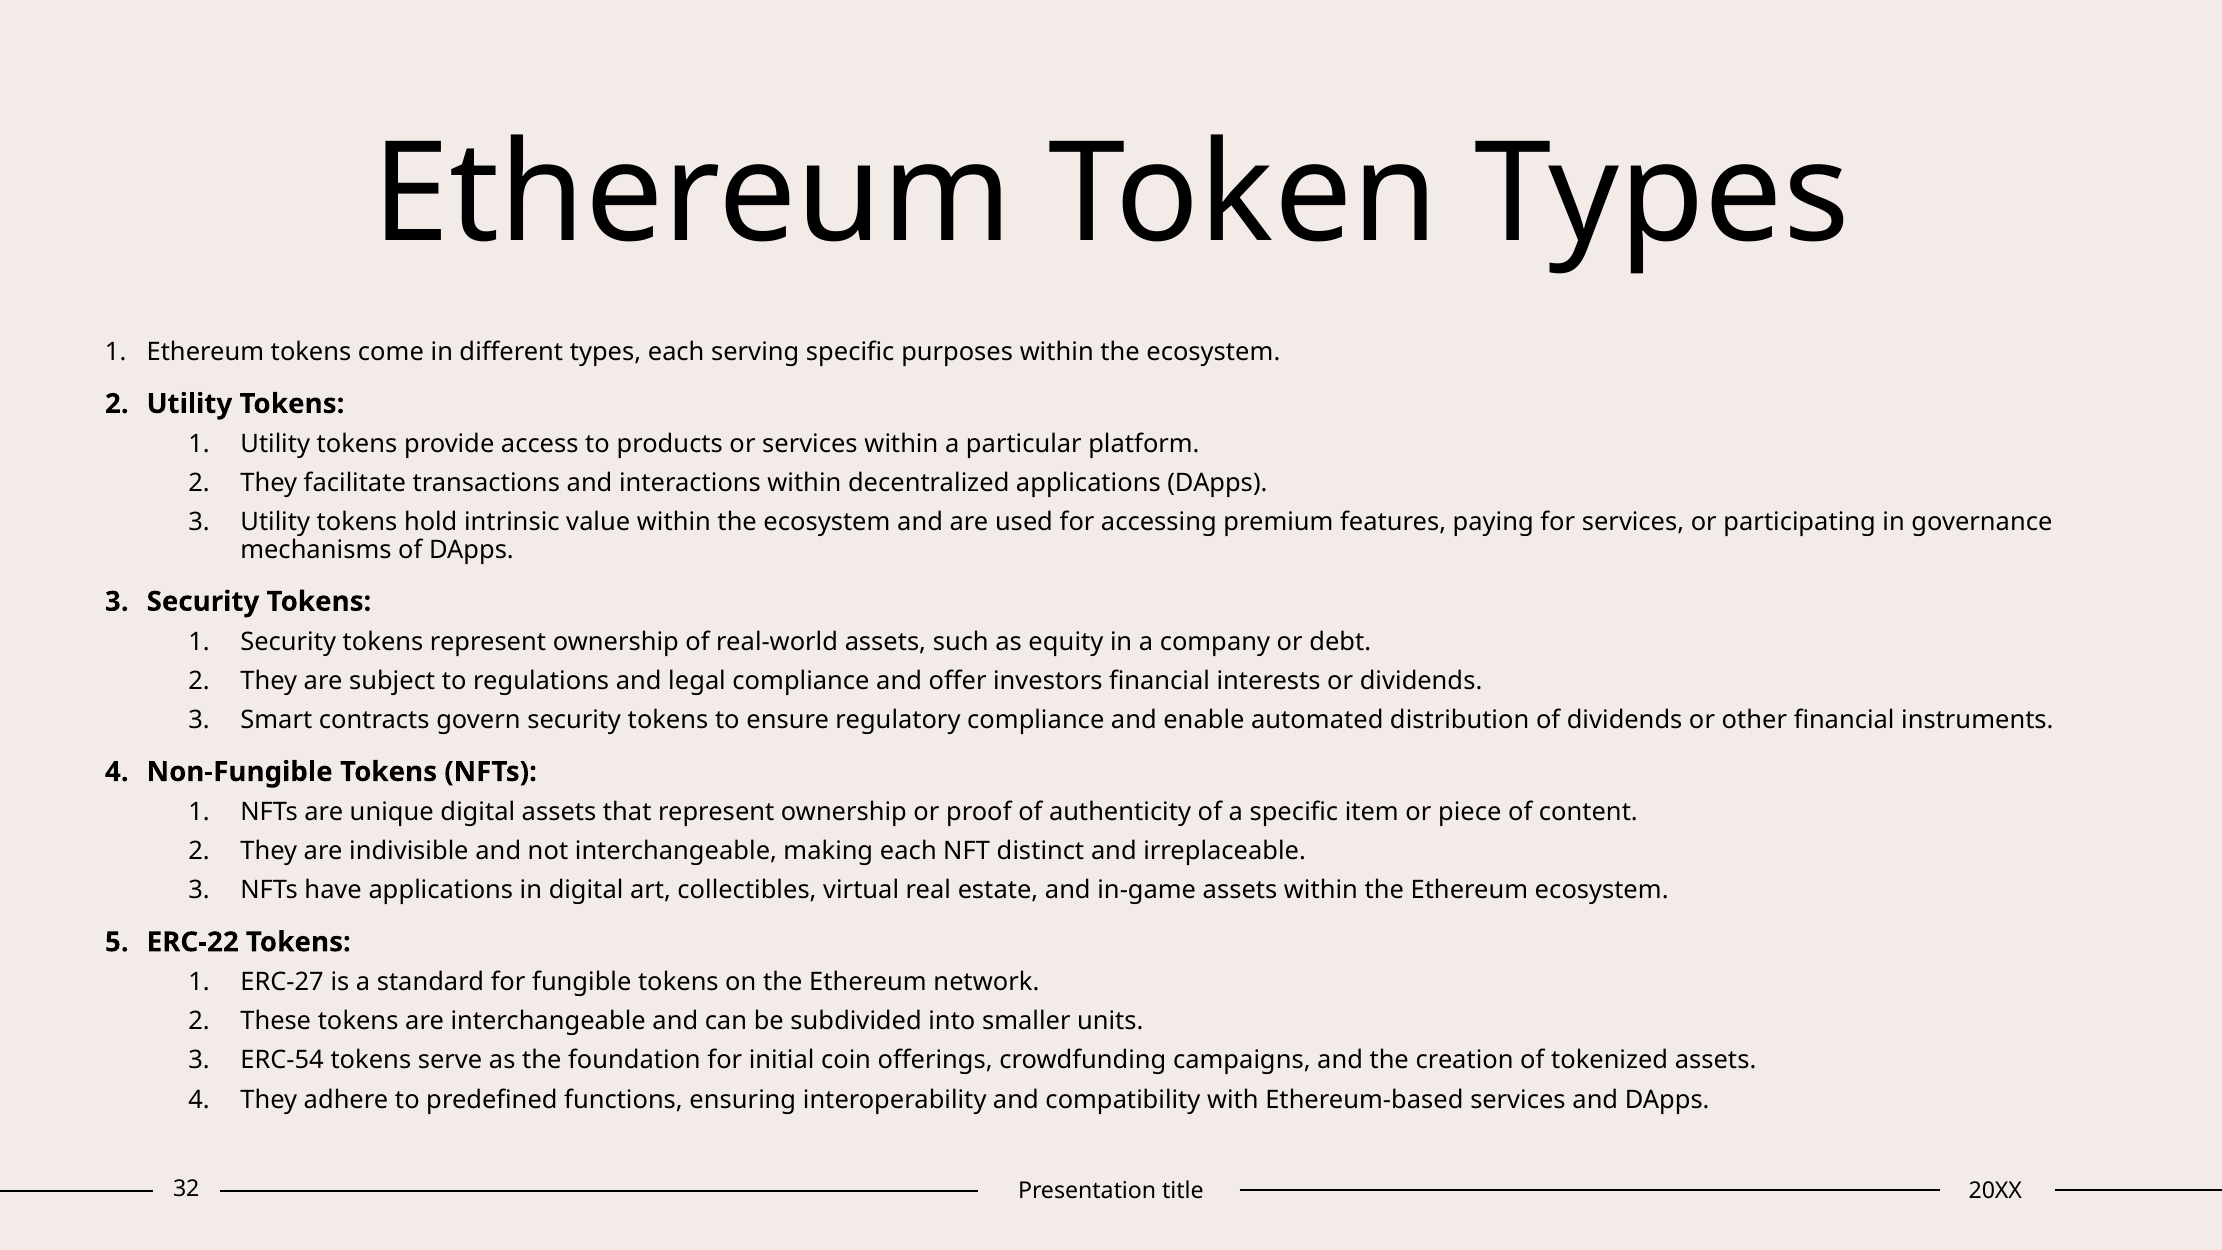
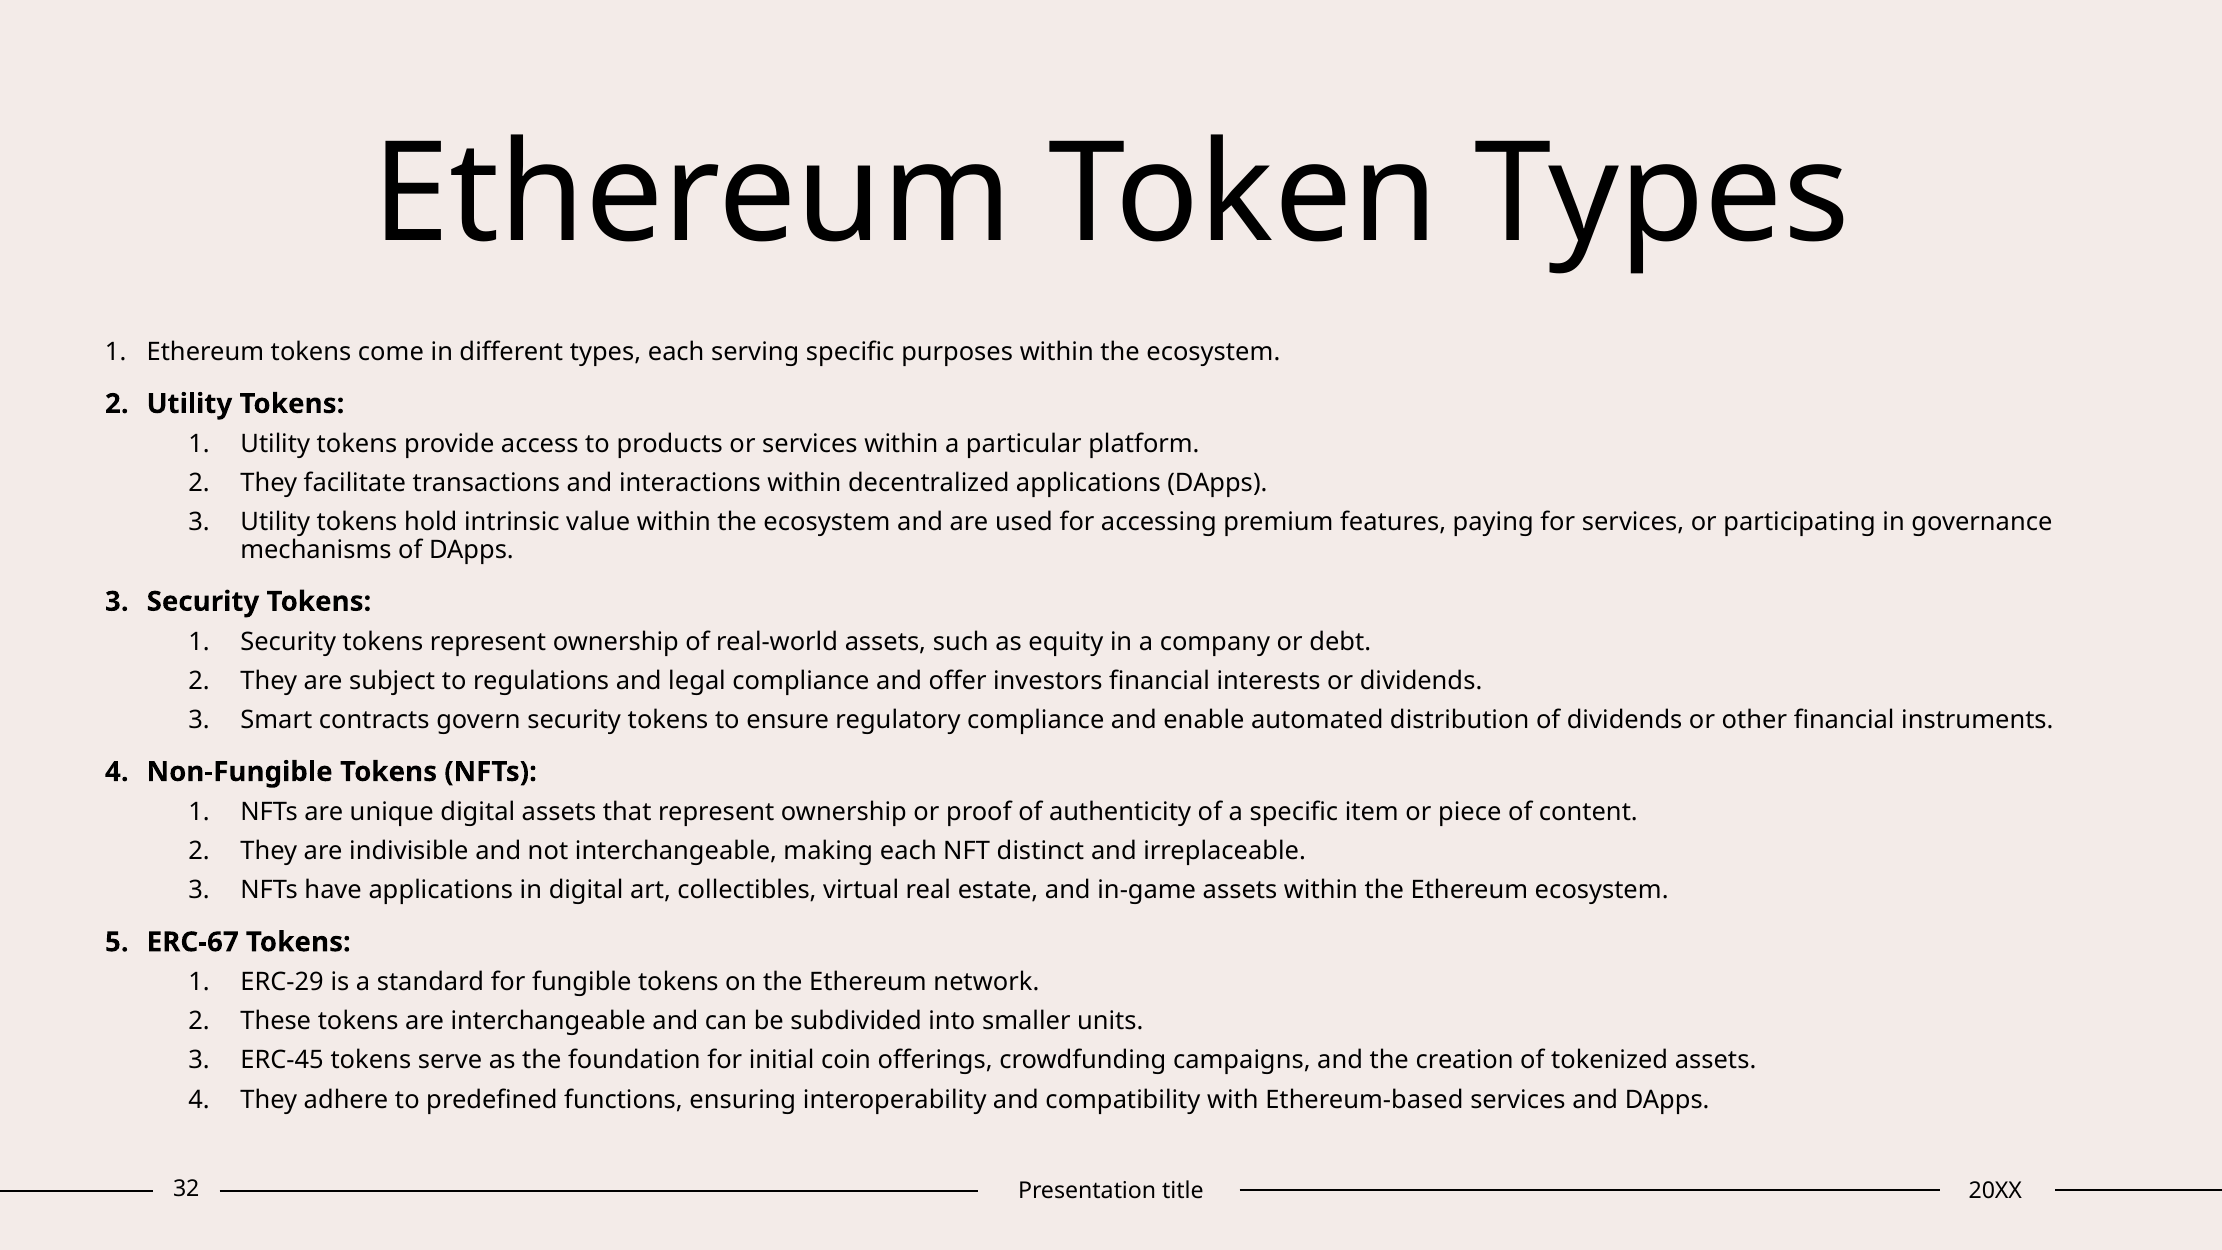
ERC-22: ERC-22 -> ERC-67 (193, 942)
ERC-27: ERC-27 -> ERC-29 (282, 982)
ERC-54: ERC-54 -> ERC-45 (282, 1060)
